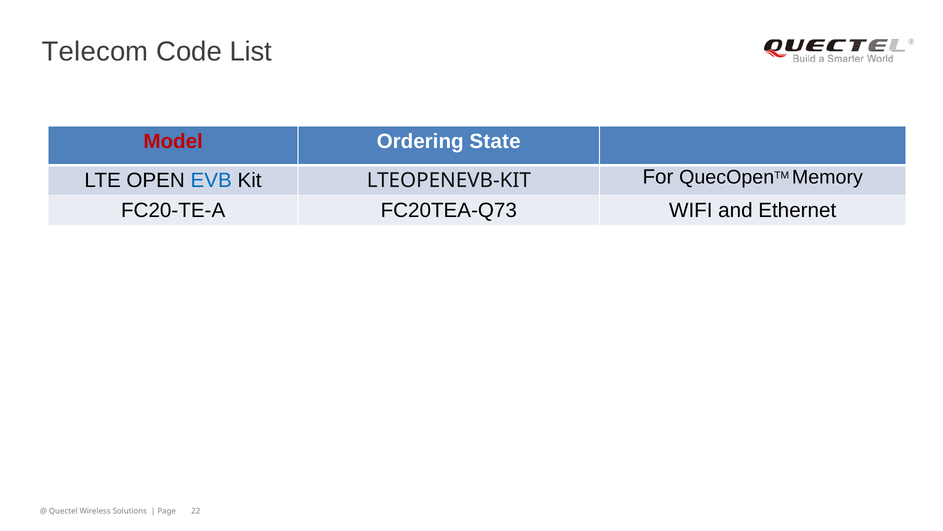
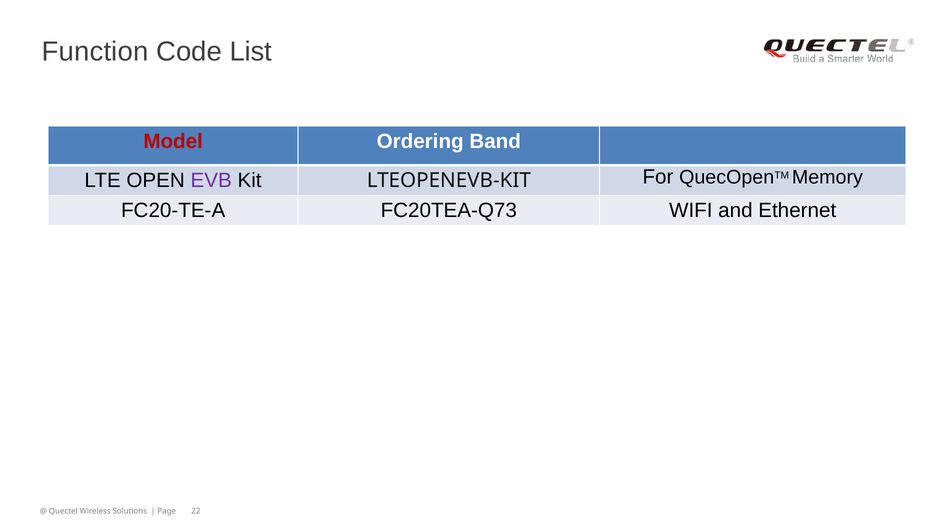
Telecom: Telecom -> Function (95, 51)
State: State -> Band (495, 141)
EVB colour: blue -> purple (211, 180)
